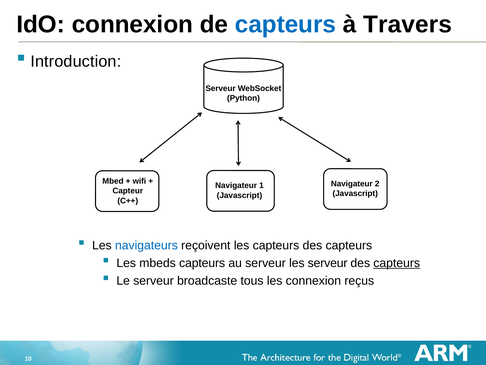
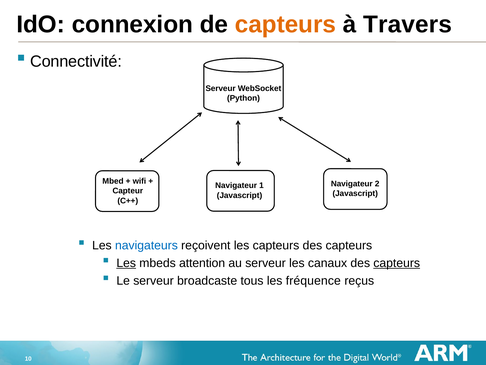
capteurs colour: blue -> orange (285, 24)
Introduction: Introduction -> Connectivité (76, 61)
Les underline: none -> present (126, 263)
mbeds capteurs: capteurs -> attention (202, 263)
les serveur: serveur -> canaux (328, 263)
les connexion: connexion -> fréquence (313, 280)
